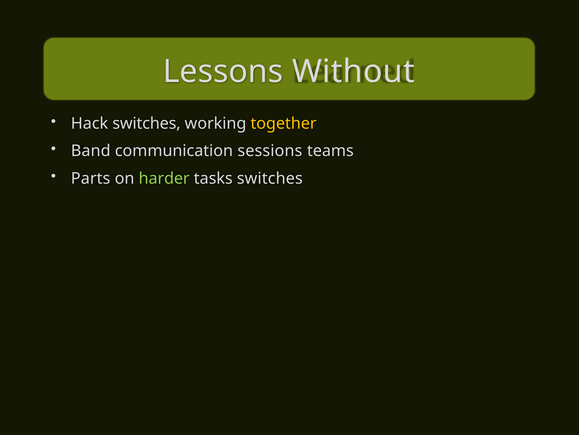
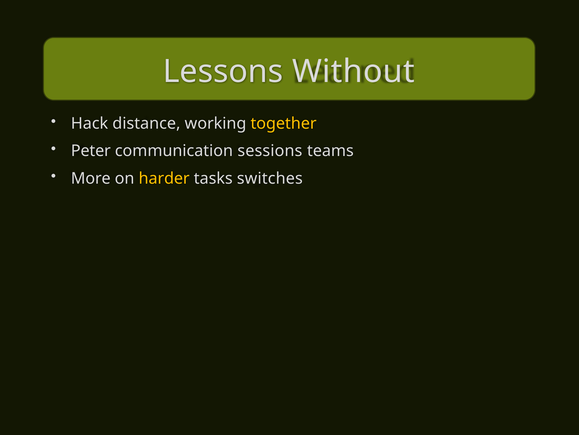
Hack switches: switches -> distance (146, 123)
Band: Band -> Peter (91, 151)
Parts: Parts -> More (91, 178)
harder colour: light green -> yellow (164, 178)
